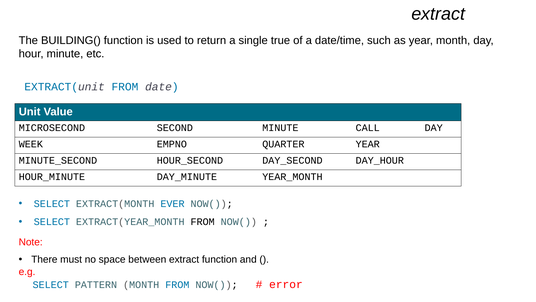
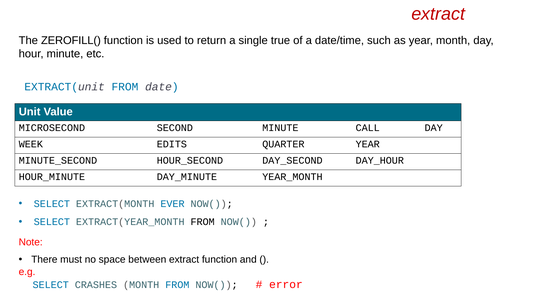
extract colour: black -> red (438, 14)
BUILDING(: BUILDING( -> ZEROFILL( (71, 40)
EMPNO: EMPNO -> EDITS (172, 144)
PATTERN: PATTERN -> CRASHES (96, 284)
